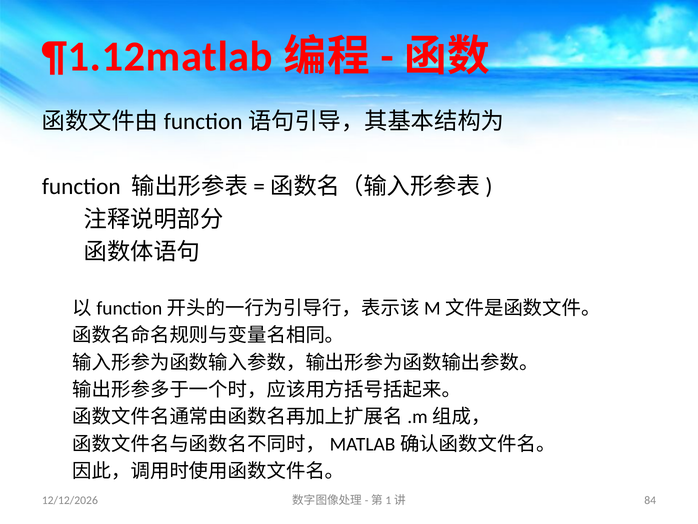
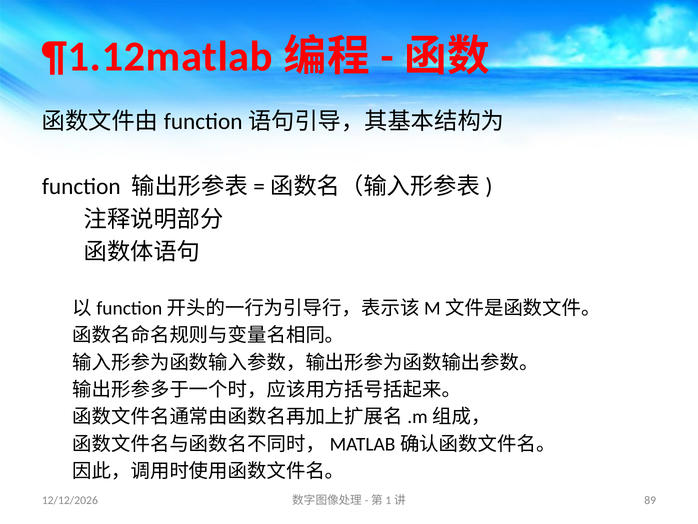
84: 84 -> 89 (650, 500)
